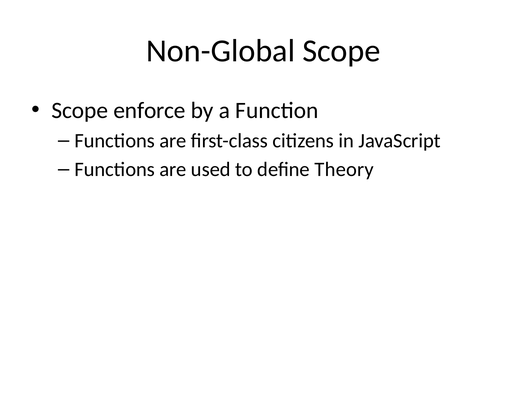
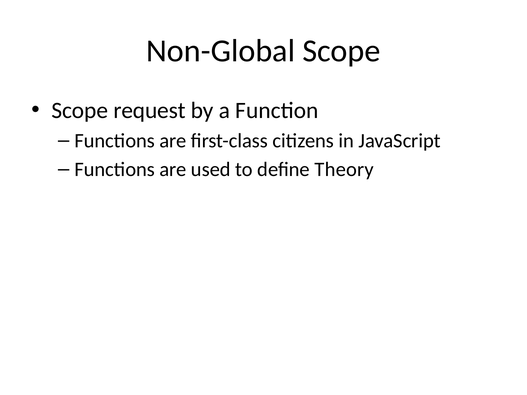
enforce: enforce -> request (149, 111)
